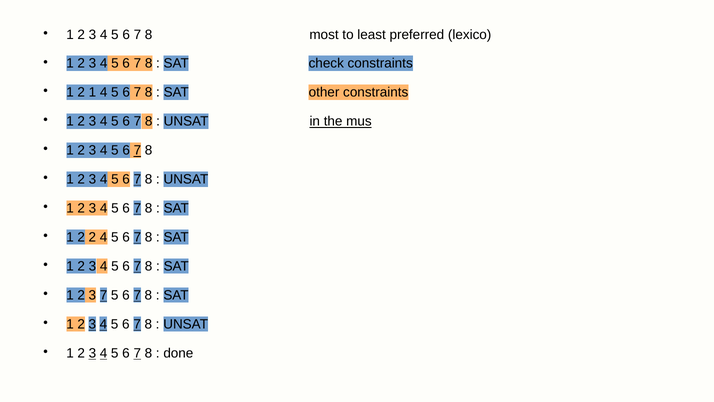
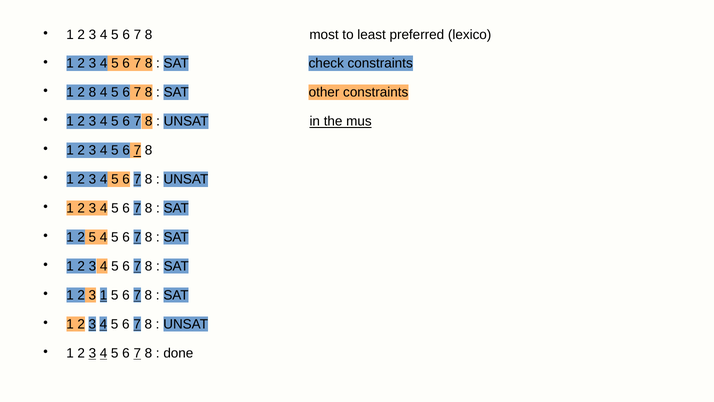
2 1: 1 -> 8 (92, 92)
2 2: 2 -> 5 (92, 237)
3 7: 7 -> 1 (104, 295)
